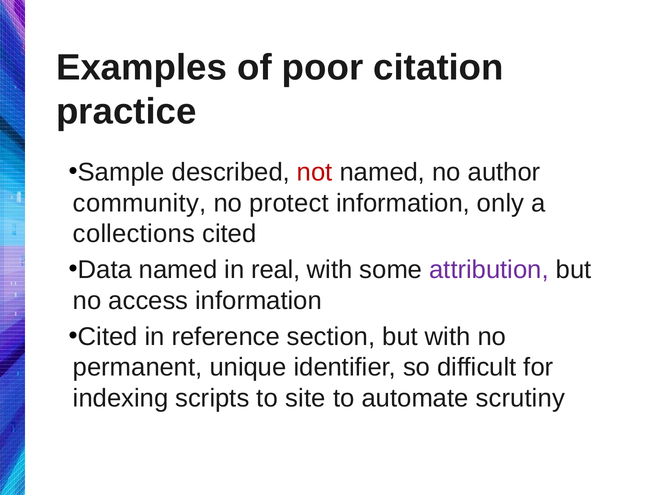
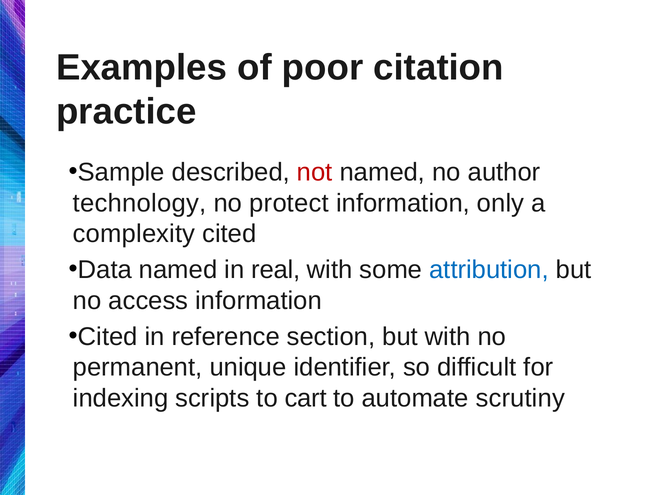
community: community -> technology (140, 203)
collections: collections -> complexity (134, 234)
attribution colour: purple -> blue (489, 270)
site: site -> cart (306, 398)
